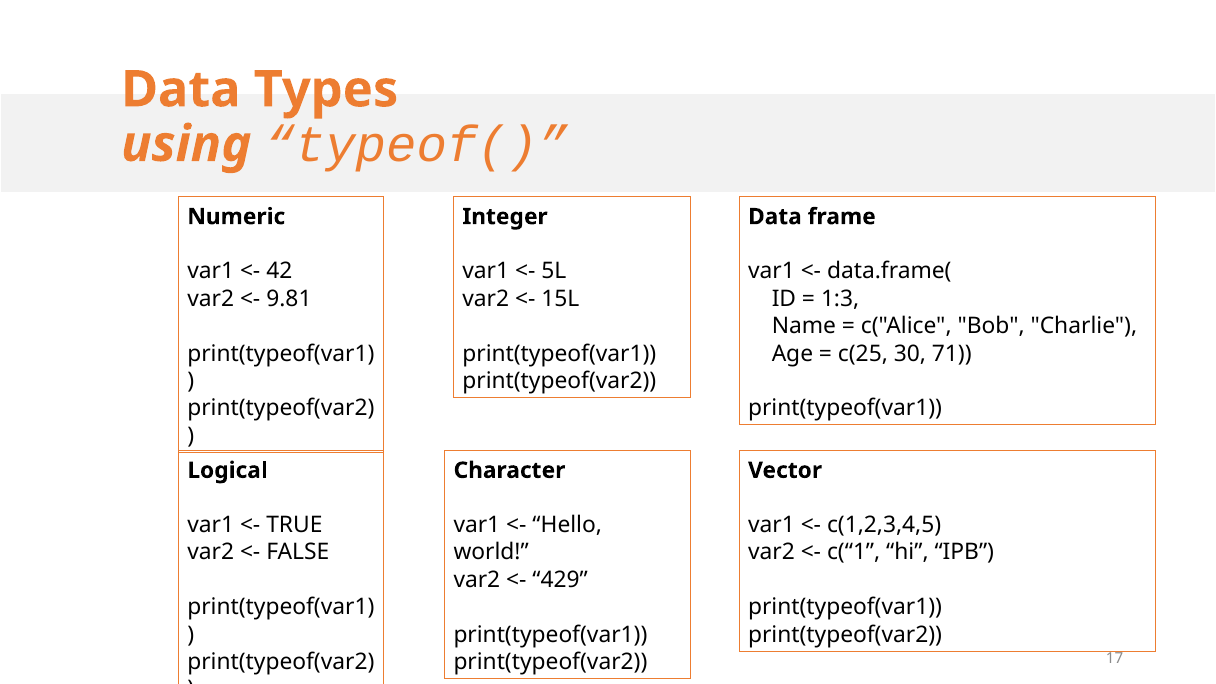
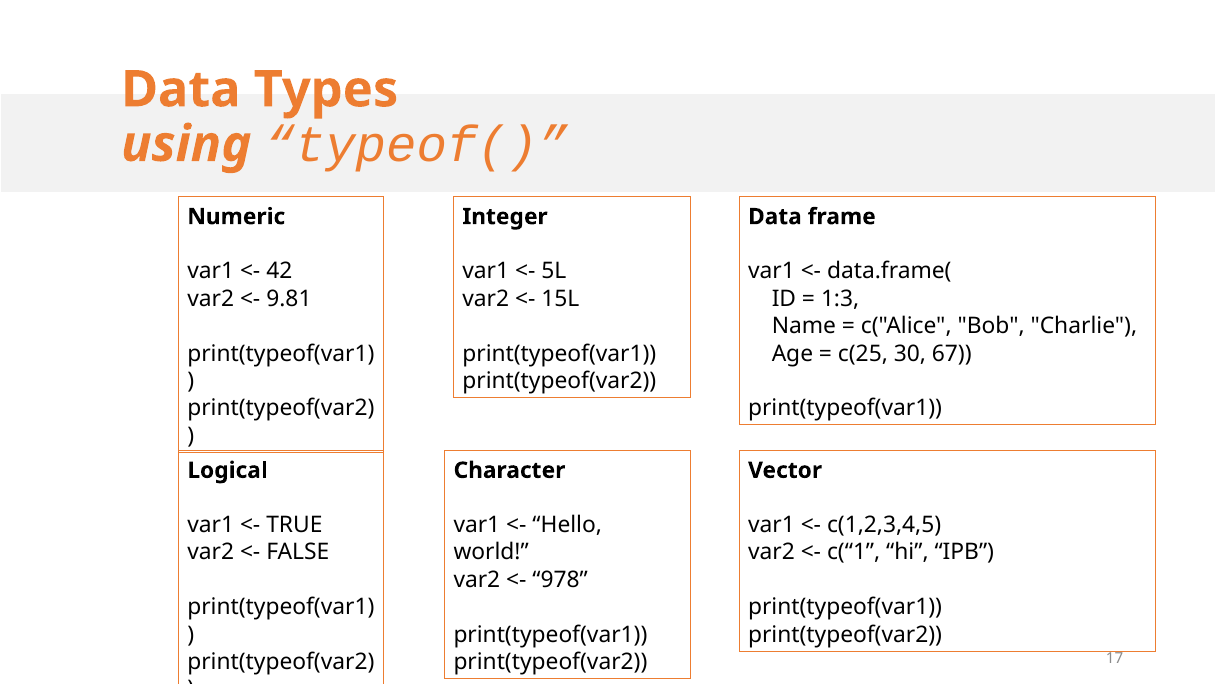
71: 71 -> 67 (952, 354)
429: 429 -> 978 (560, 580)
